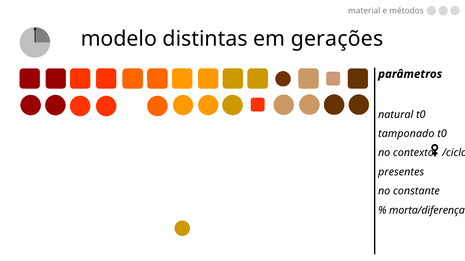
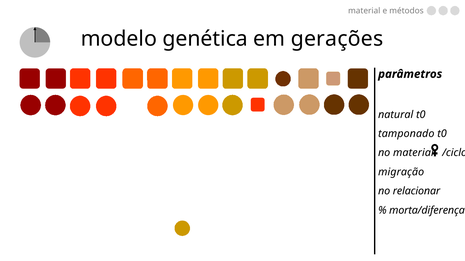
distintas: distintas -> genética (205, 39)
no contexto: contexto -> material (413, 153)
presentes: presentes -> migração (401, 172)
constante: constante -> relacionar (416, 191)
